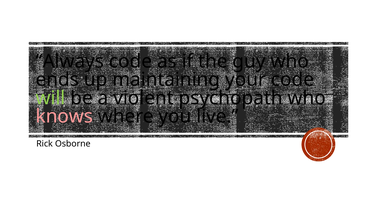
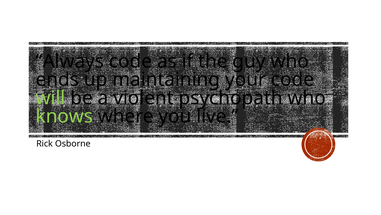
knows colour: pink -> light green (64, 116)
